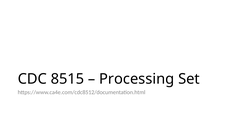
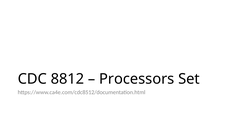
8515: 8515 -> 8812 (67, 79)
Processing: Processing -> Processors (137, 79)
